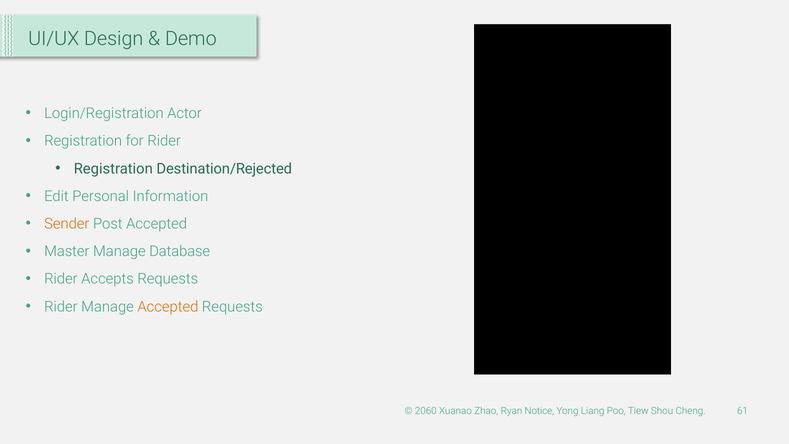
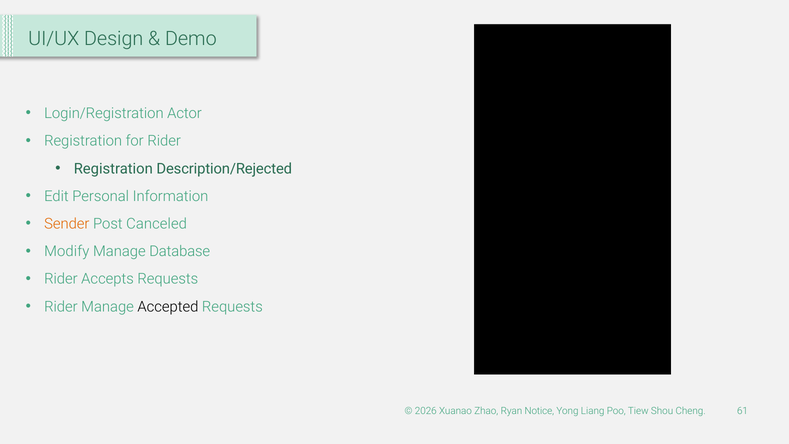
Destination/Rejected: Destination/Rejected -> Description/Rejected (224, 169)
Post Accepted: Accepted -> Canceled (157, 224)
Master: Master -> Modify (67, 251)
Accepted colour: orange -> black (168, 307)
2060: 2060 -> 2026 (426, 411)
